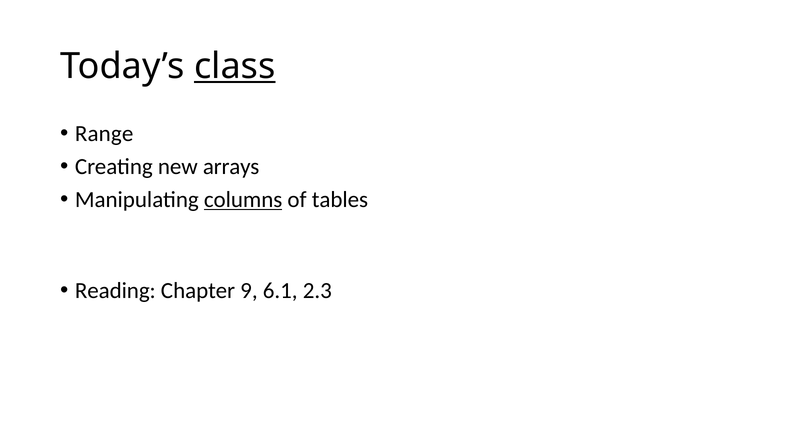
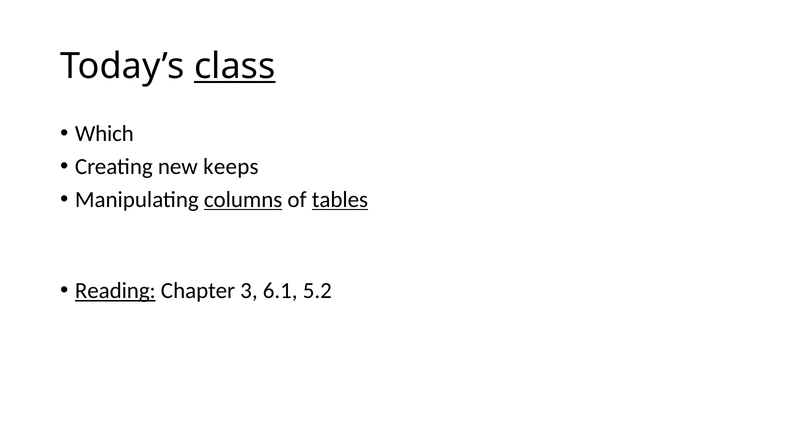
Range: Range -> Which (104, 133)
arrays: arrays -> keeps (231, 166)
tables underline: none -> present (340, 200)
Reading underline: none -> present (115, 291)
9: 9 -> 3 (249, 291)
2.3: 2.3 -> 5.2 (317, 291)
